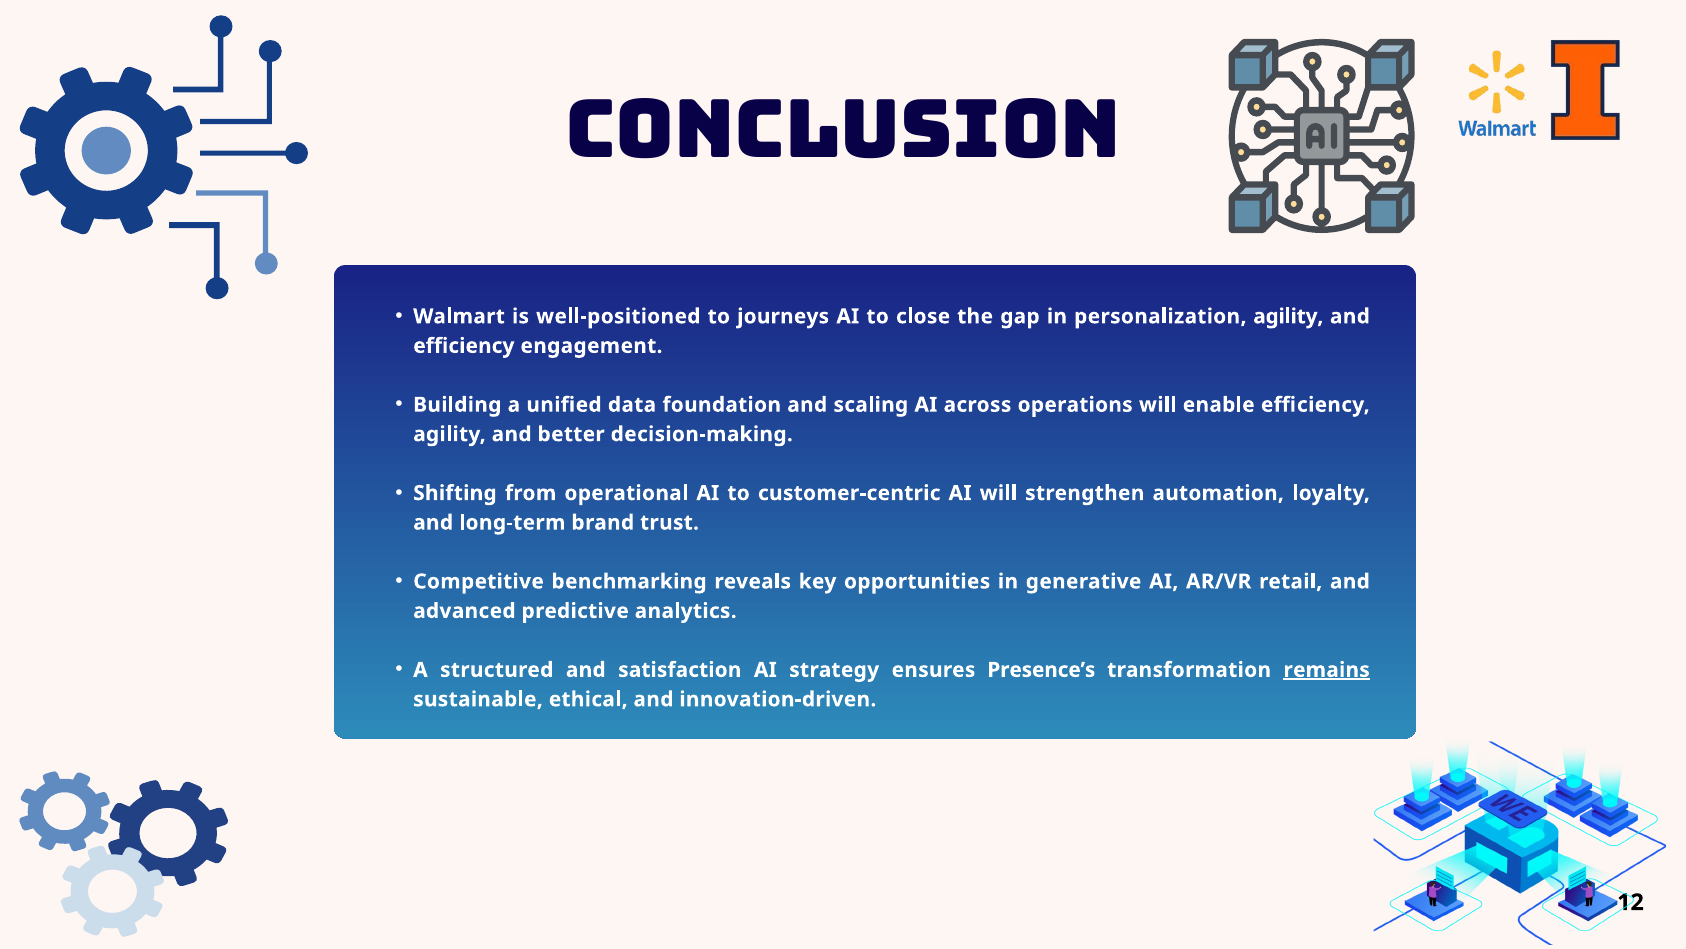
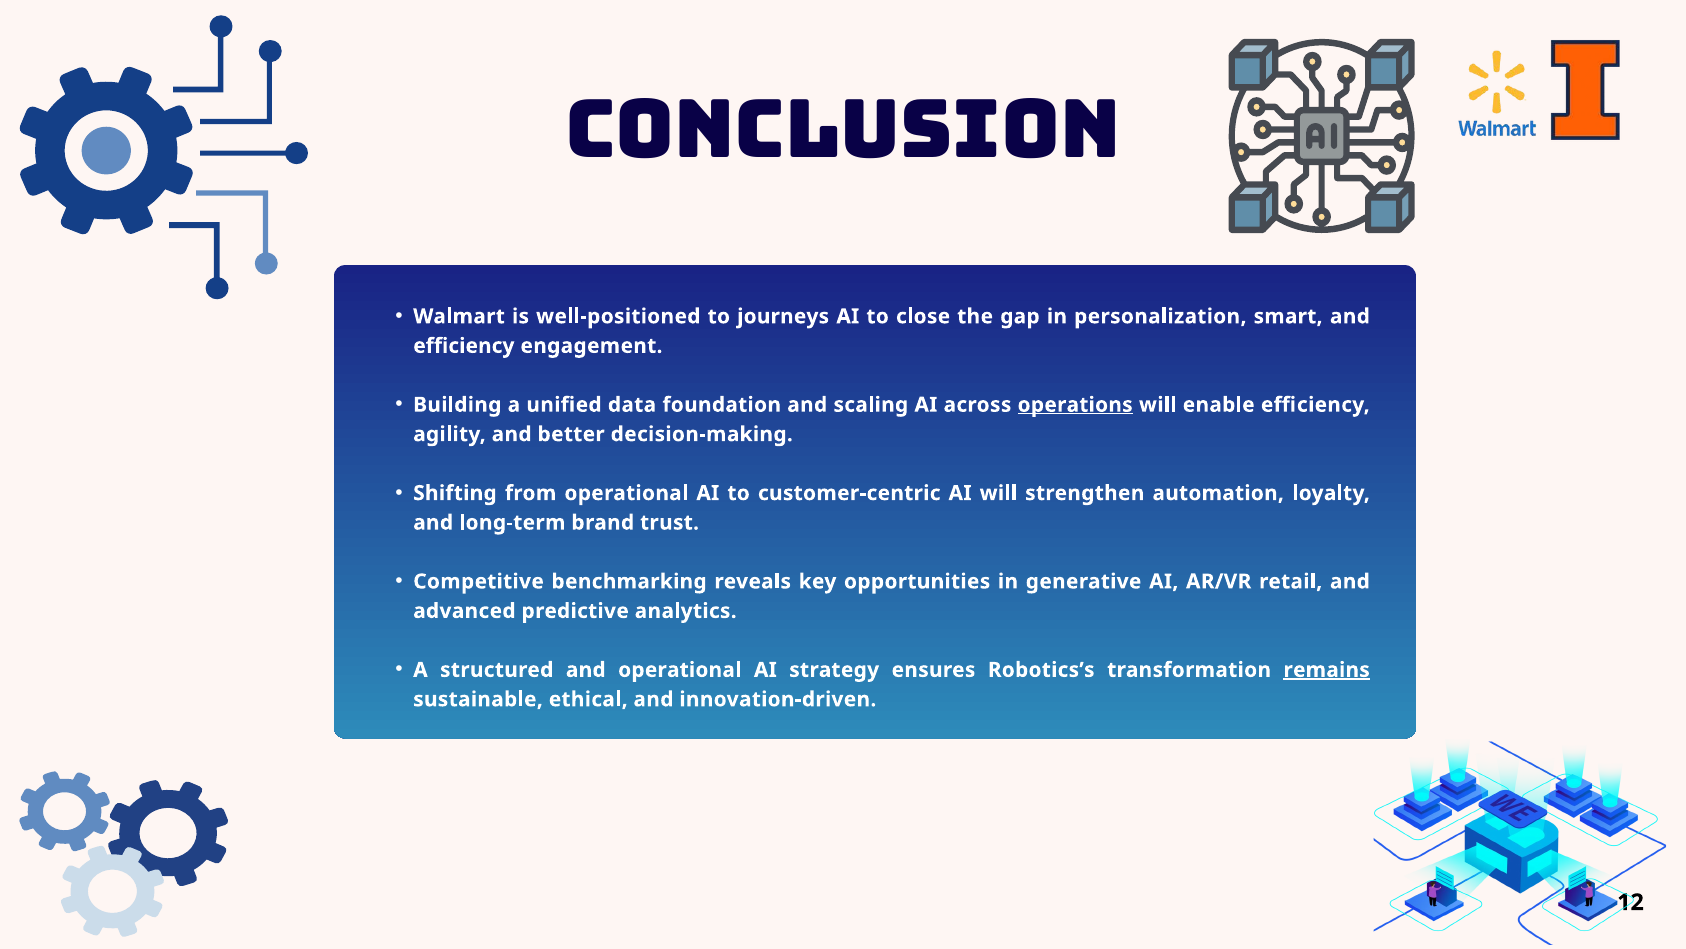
personalization agility: agility -> smart (1288, 316)
operations underline: none -> present (1075, 405)
and satisfaction: satisfaction -> operational (680, 670)
Presence’s: Presence’s -> Robotics’s (1041, 670)
